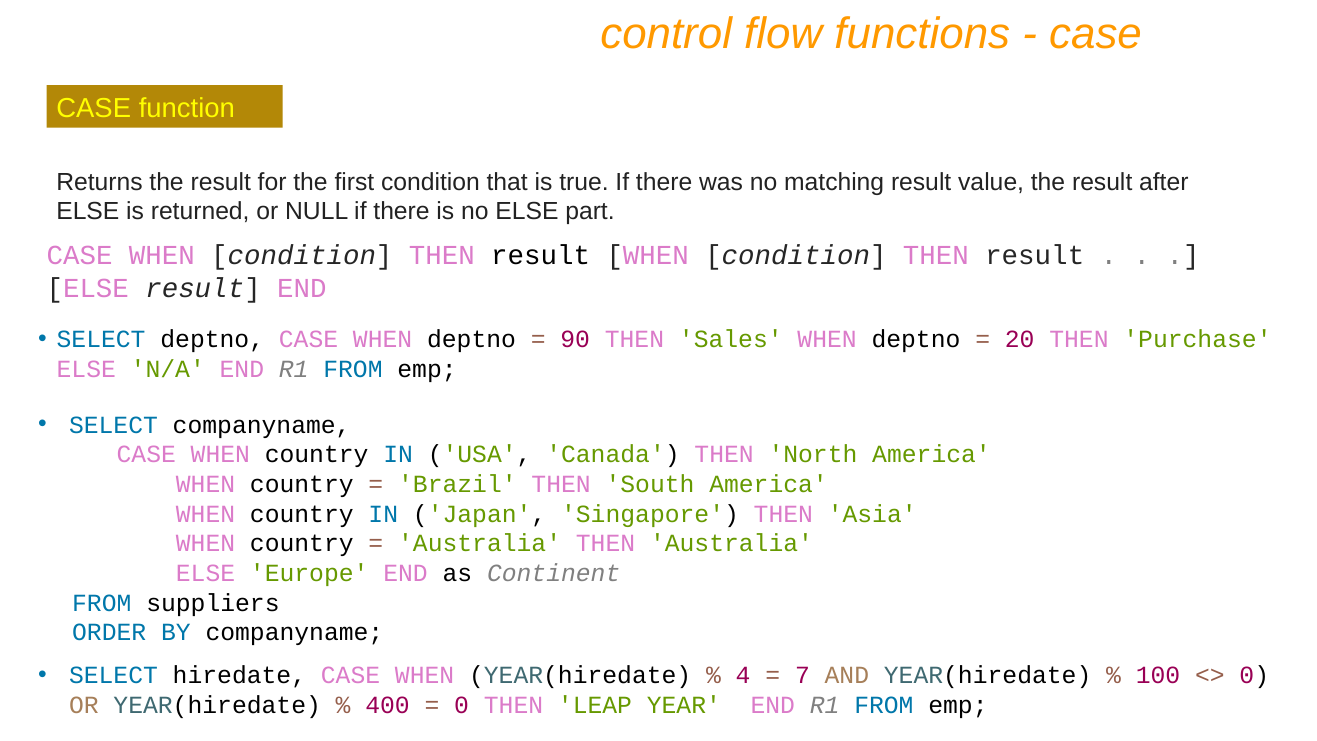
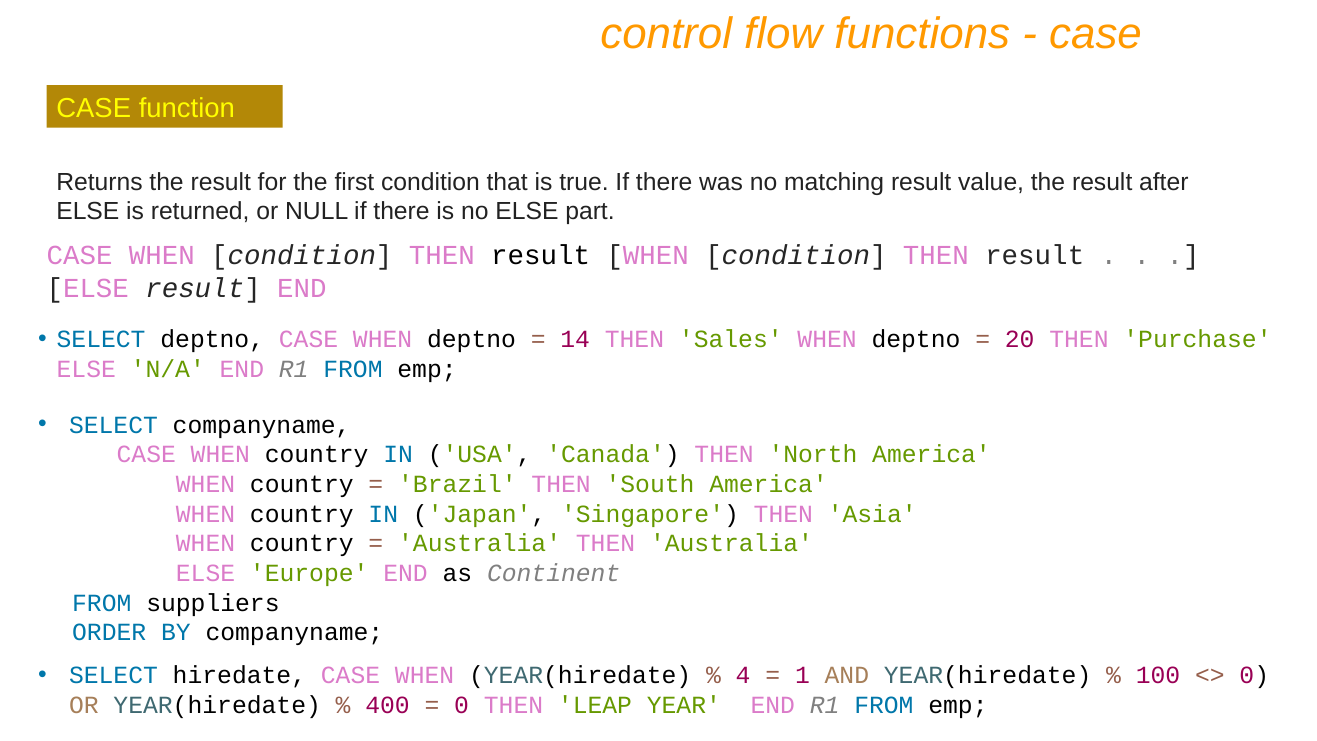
90: 90 -> 14 (575, 339)
7: 7 -> 1 (802, 675)
